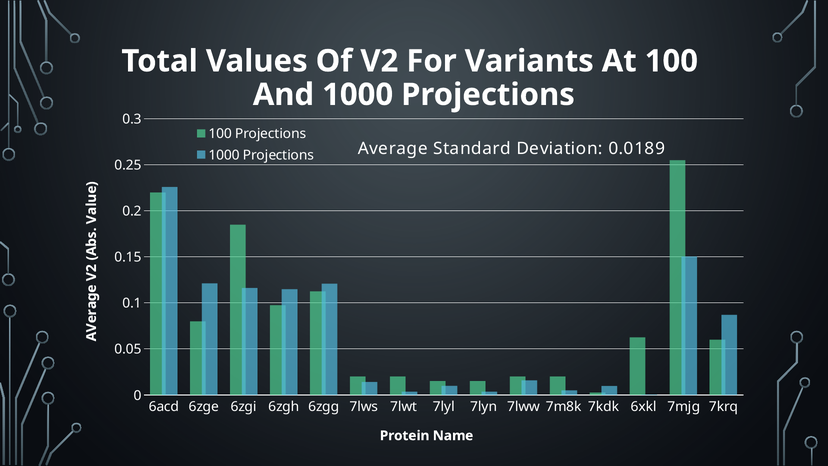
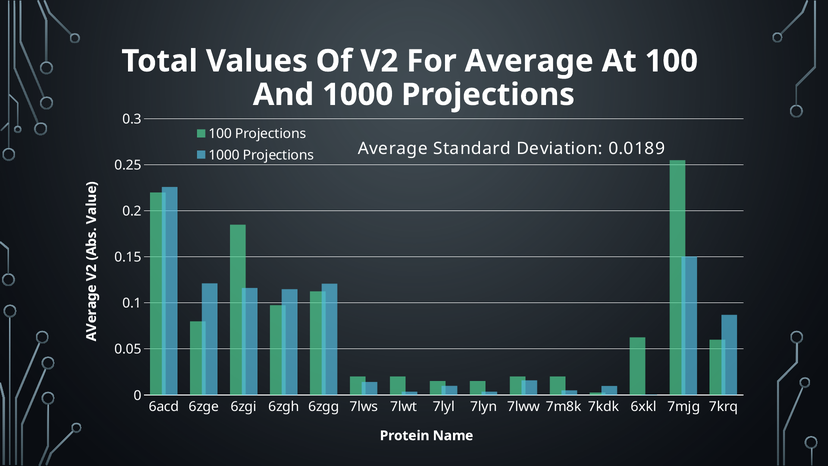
For Variants: Variants -> Average (529, 61)
